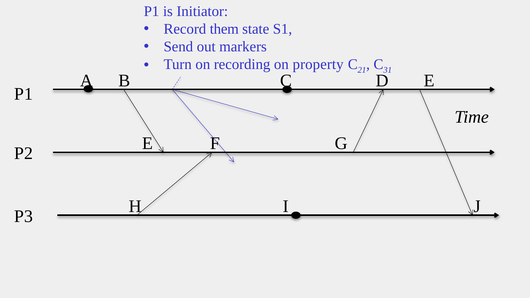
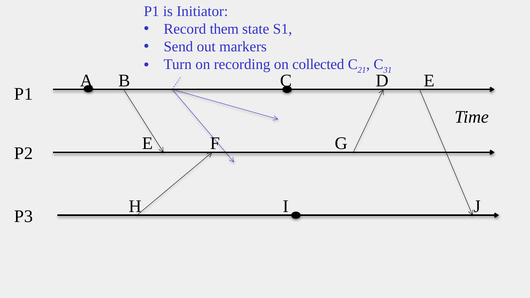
property: property -> collected (318, 64)
